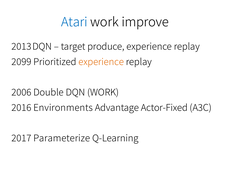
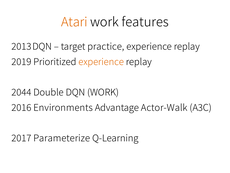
Atari colour: blue -> orange (74, 22)
improve: improve -> features (145, 22)
produce: produce -> practice (106, 47)
2099: 2099 -> 2019 (21, 62)
2006: 2006 -> 2044 (21, 92)
Actor-Fixed: Actor-Fixed -> Actor-Walk (164, 108)
